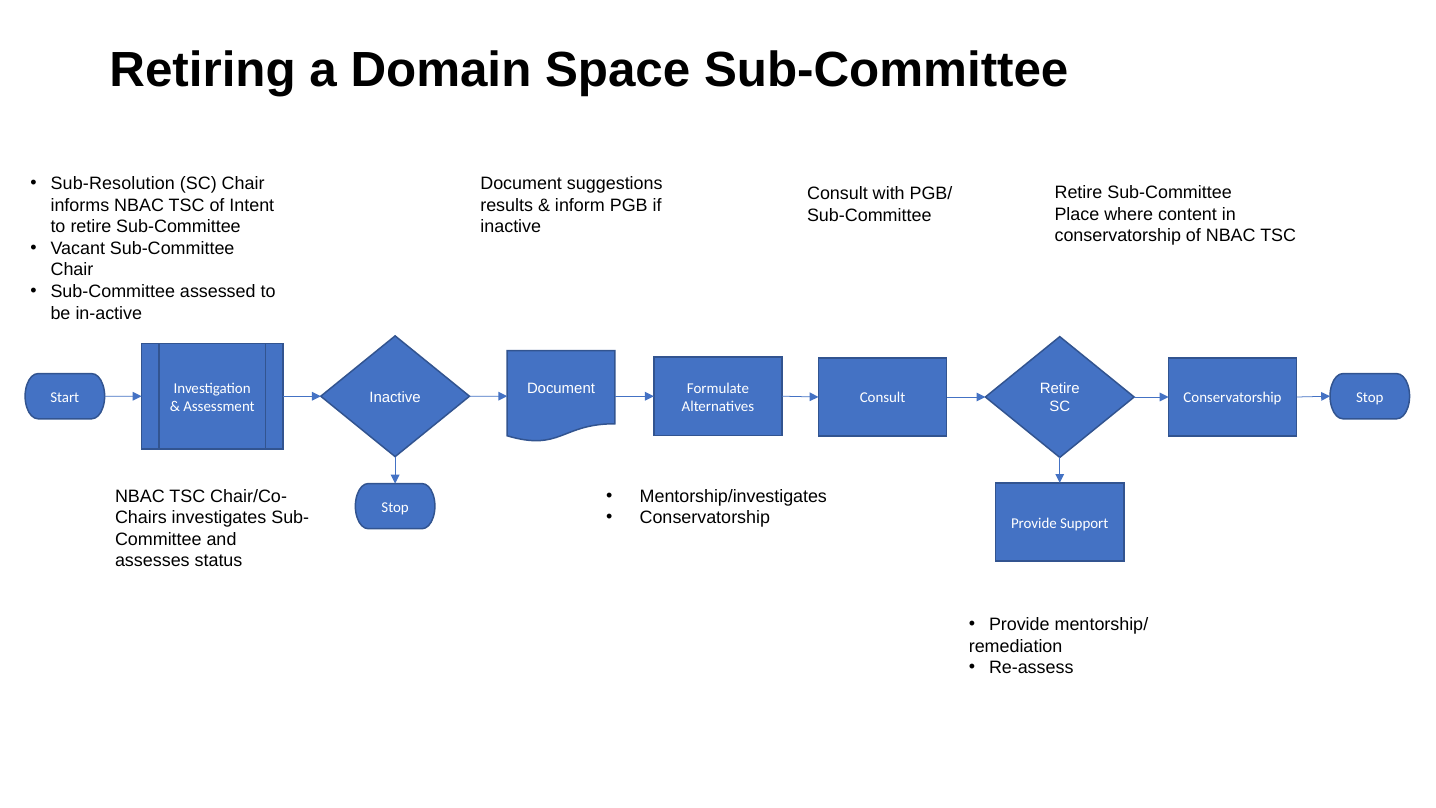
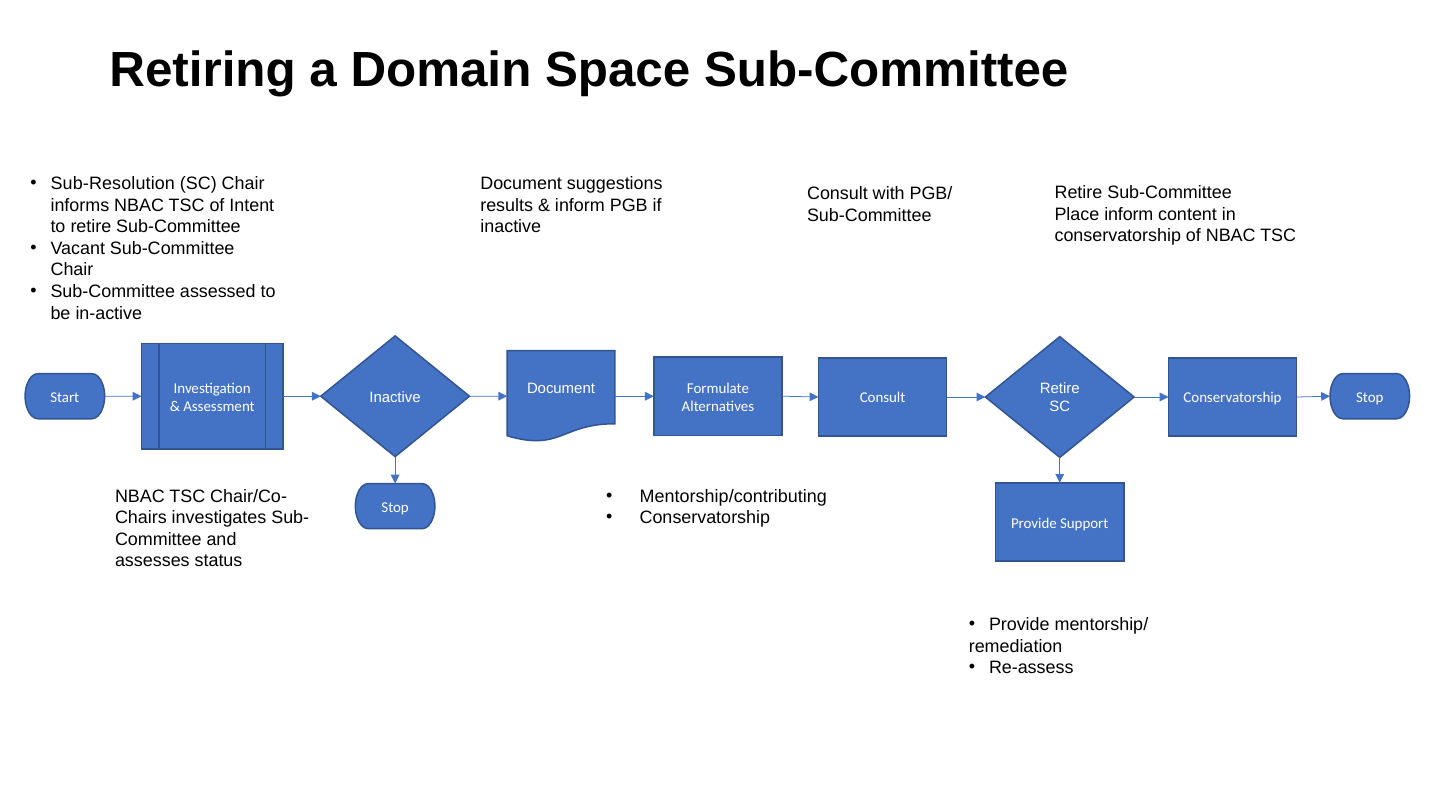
Place where: where -> inform (1129, 214)
Mentorship/investigates: Mentorship/investigates -> Mentorship/contributing (733, 496)
